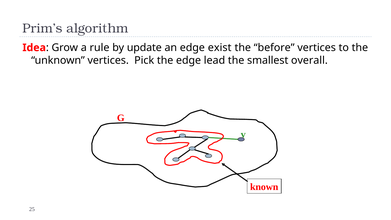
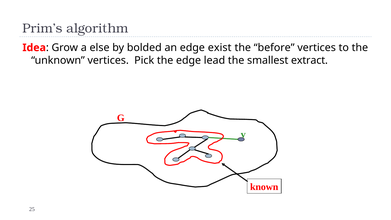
rule: rule -> else (100, 48)
update: update -> bolded (144, 48)
overall: overall -> extract (309, 60)
